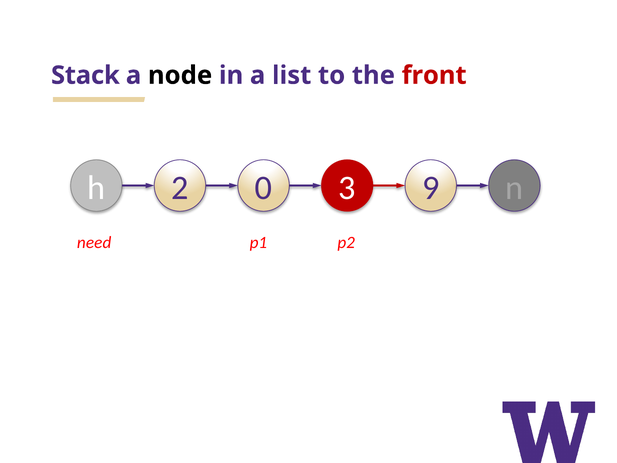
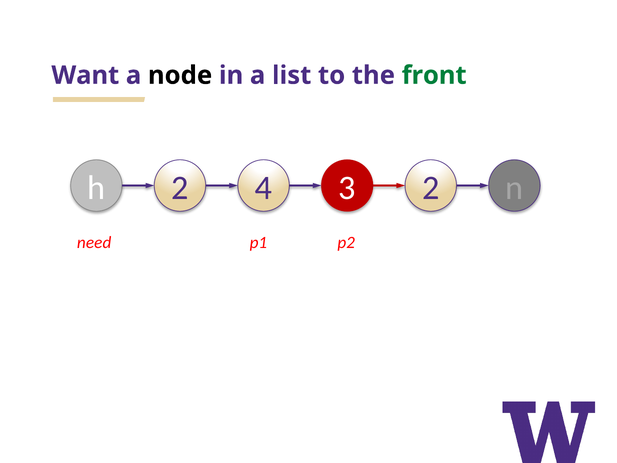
Stack: Stack -> Want (85, 75)
front colour: red -> green (434, 75)
0: 0 -> 4 (264, 188)
3 9: 9 -> 2 (431, 188)
